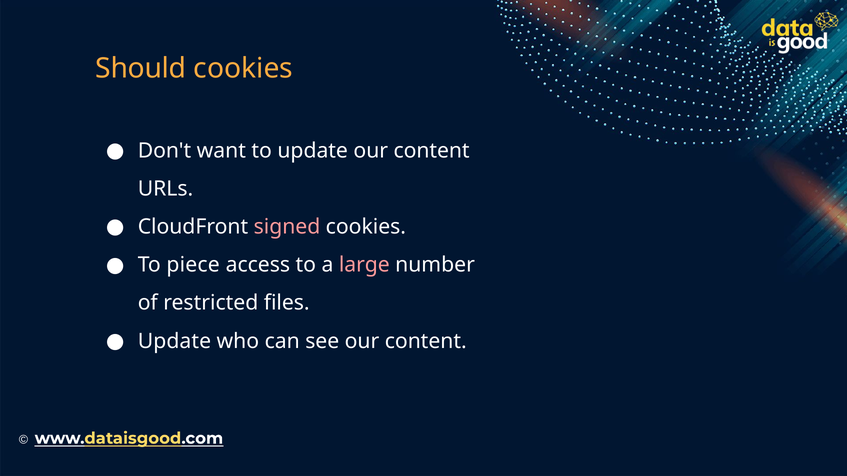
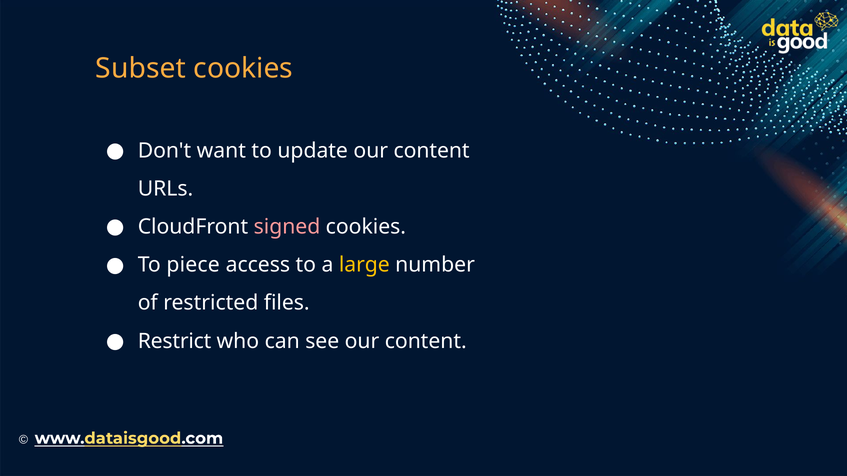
Should: Should -> Subset (141, 69)
large colour: pink -> yellow (364, 265)
Update: Update -> Restrict (175, 341)
